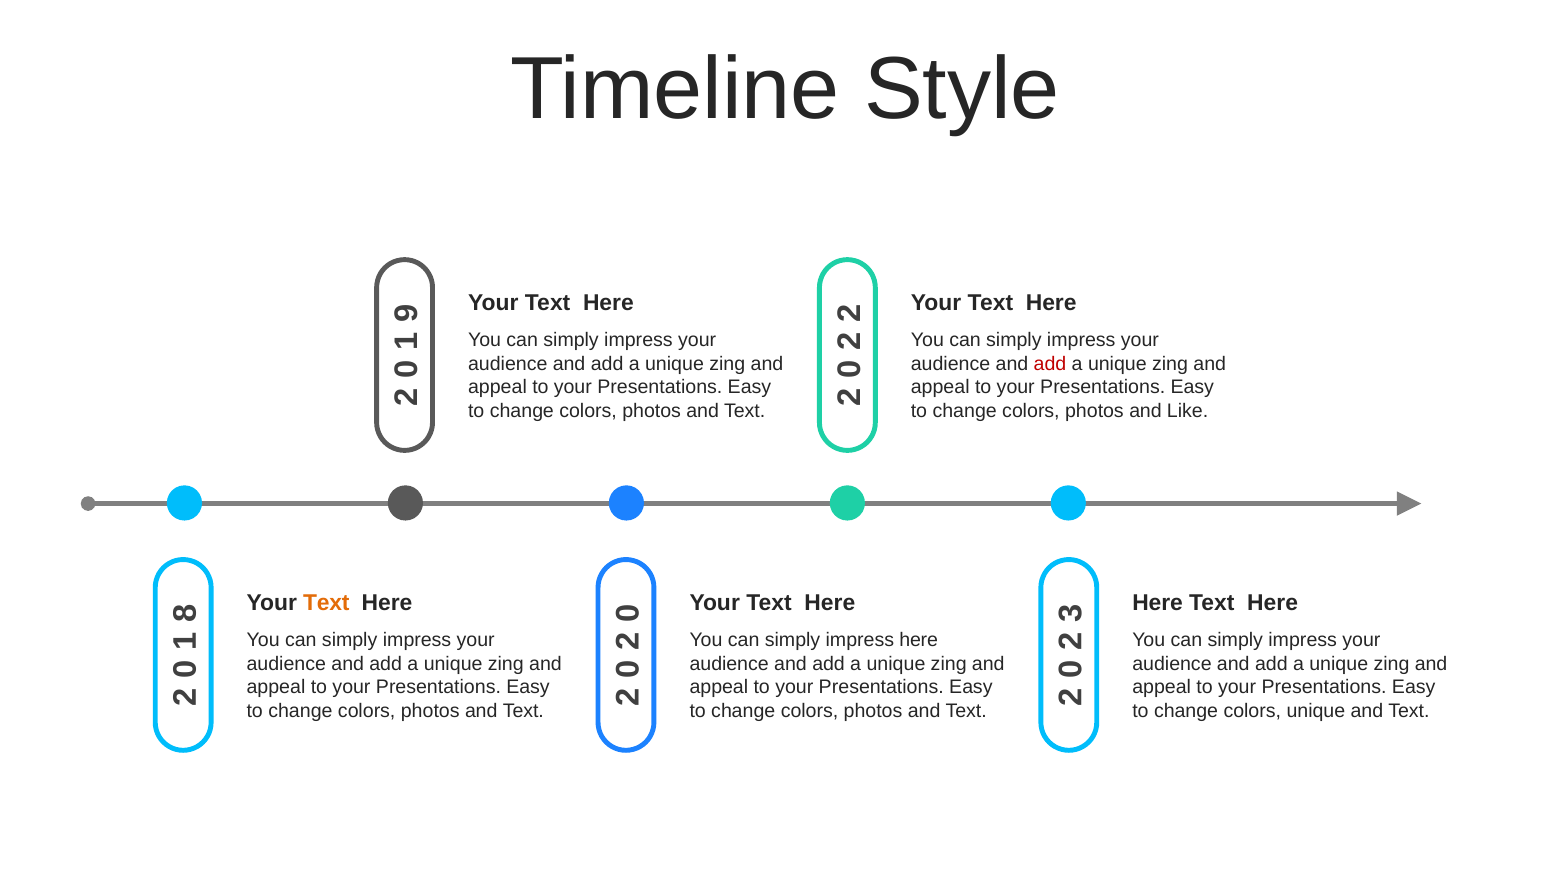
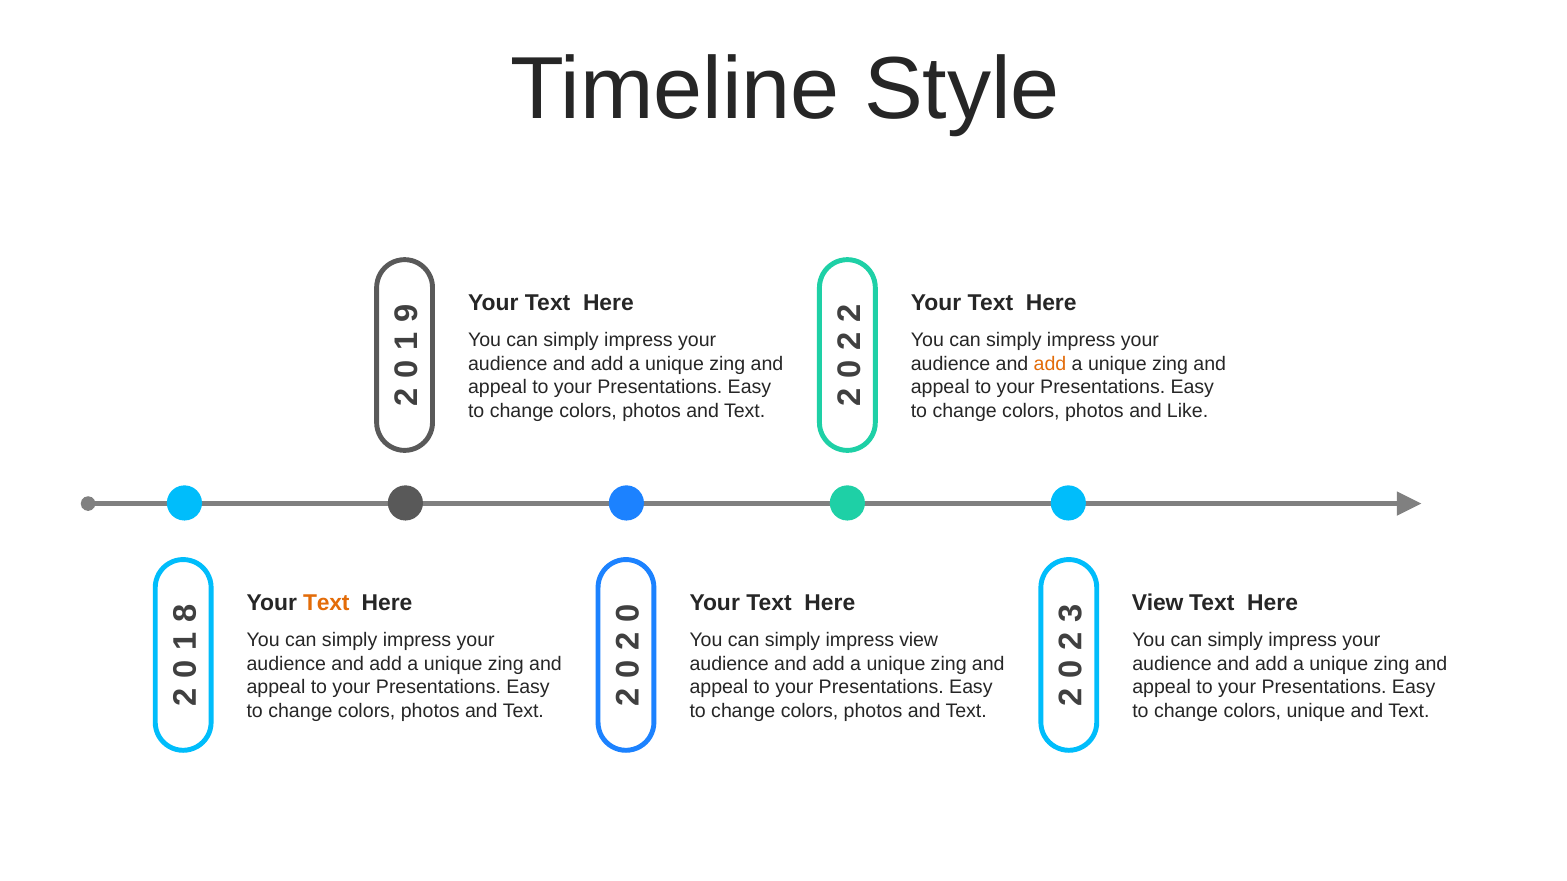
add colour: red -> orange (1050, 364)
Here: Here -> View (1158, 603)
impress here: here -> view (919, 640)
